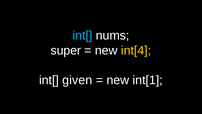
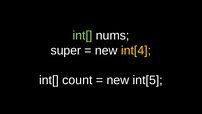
int[ colour: light blue -> light green (82, 35)
given: given -> count (77, 80)
int[1: int[1 -> int[5 (148, 80)
